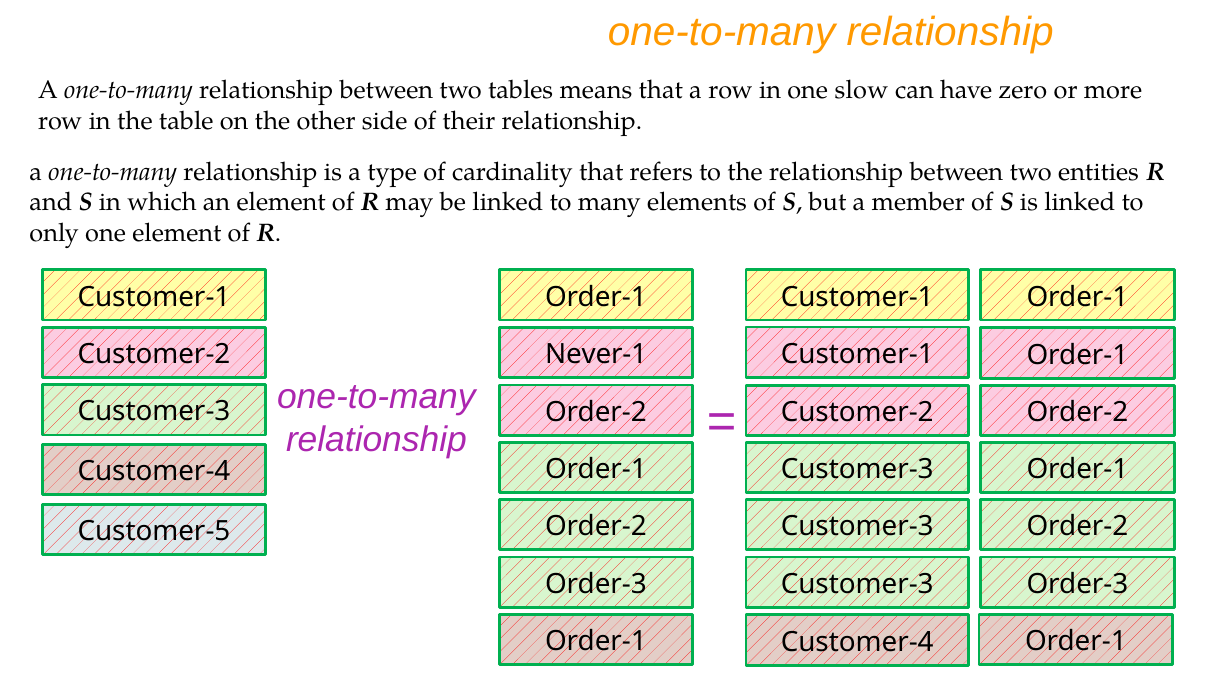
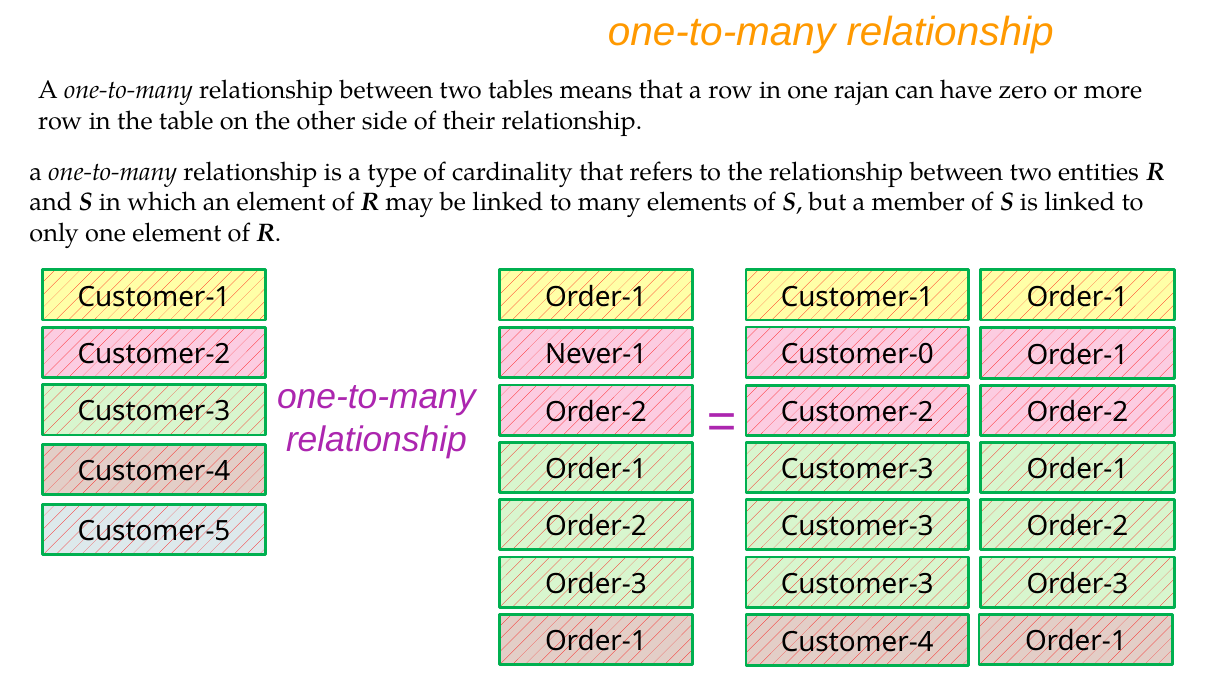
slow: slow -> rajan (862, 90)
Customer-1: Customer-1 -> Customer-0 (857, 354)
